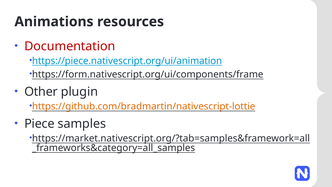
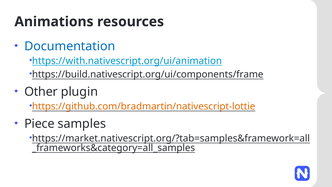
Documentation colour: red -> blue (70, 46)
https://piece.nativescript.org/ui/animation: https://piece.nativescript.org/ui/animation -> https://with.nativescript.org/ui/animation (127, 61)
https://form.nativescript.org/ui/components/frame: https://form.nativescript.org/ui/components/frame -> https://build.nativescript.org/ui/components/frame (148, 74)
